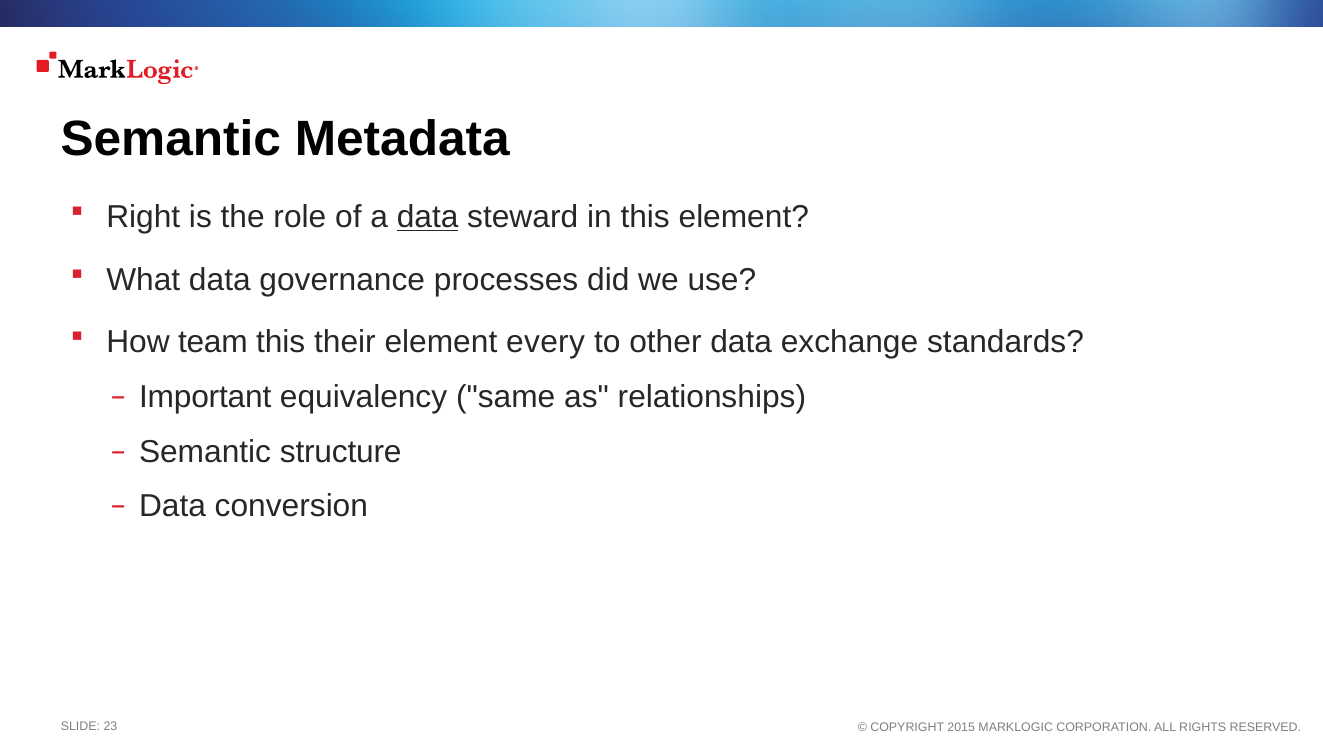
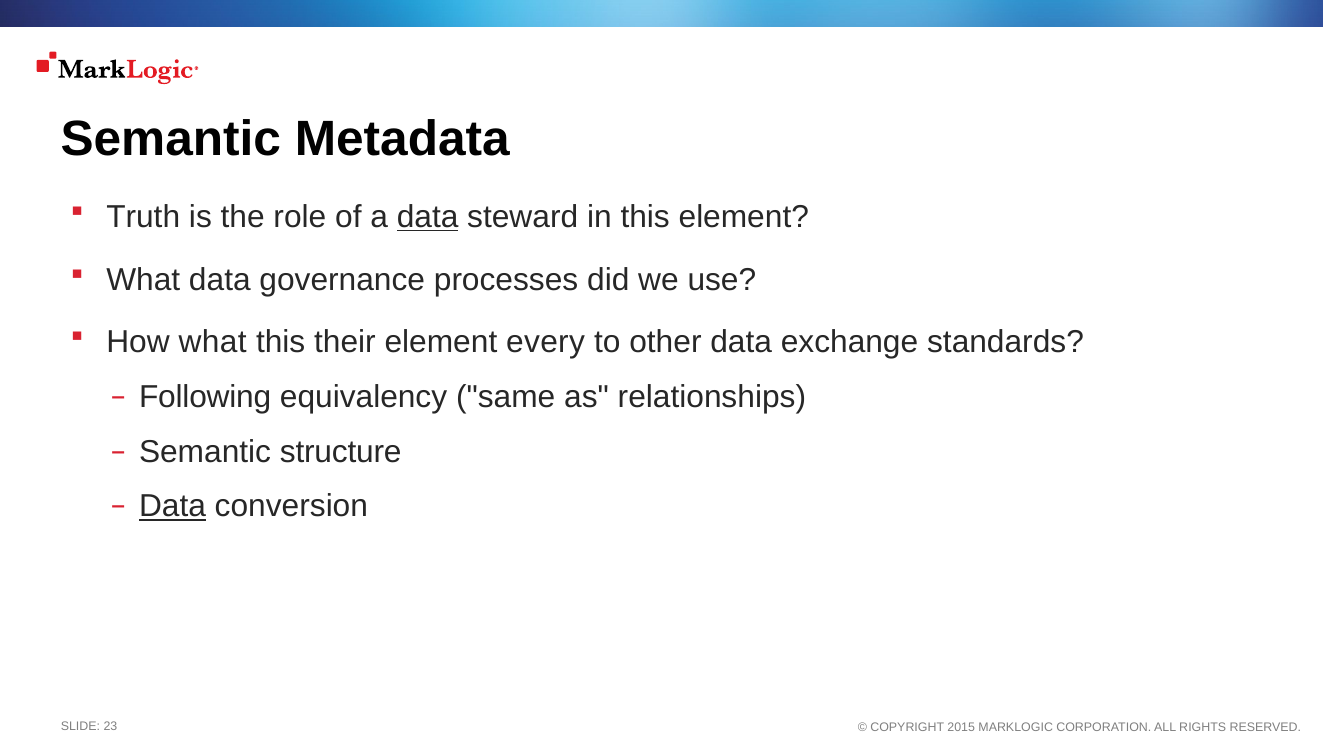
Right: Right -> Truth (143, 217)
How team: team -> what (213, 343)
Important: Important -> Following (205, 397)
Data underline: none -> present (173, 506)
